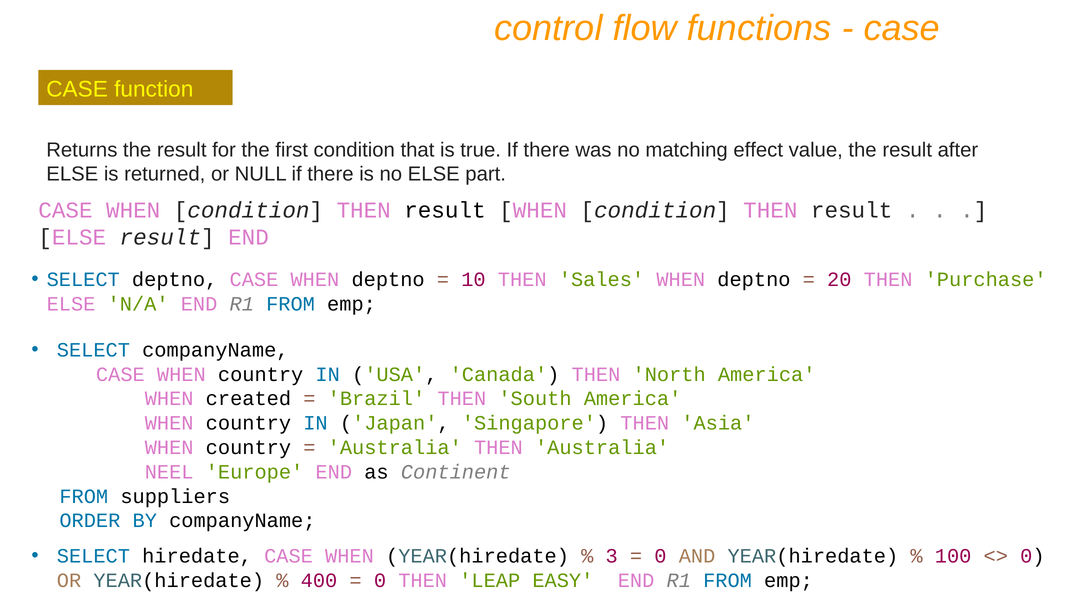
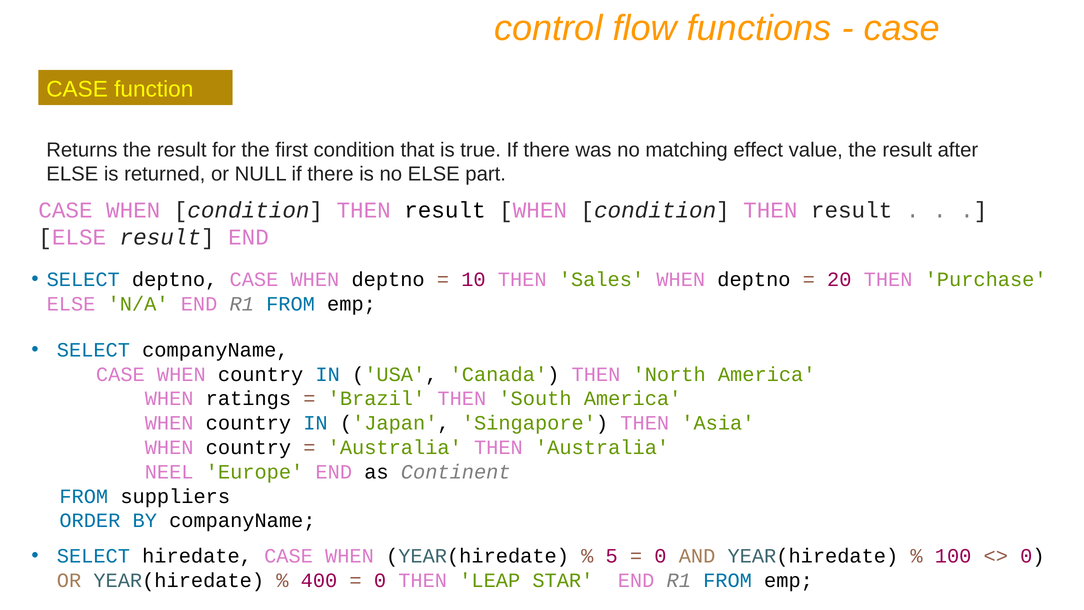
created: created -> ratings (248, 399)
3: 3 -> 5 (612, 556)
EASY: EASY -> STAR (563, 580)
